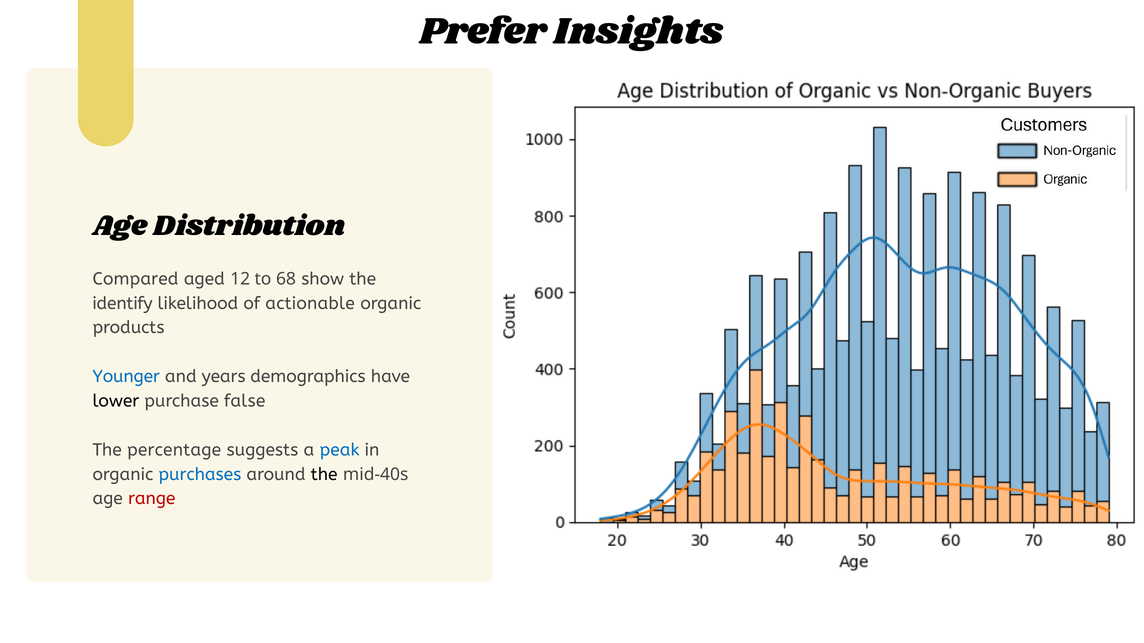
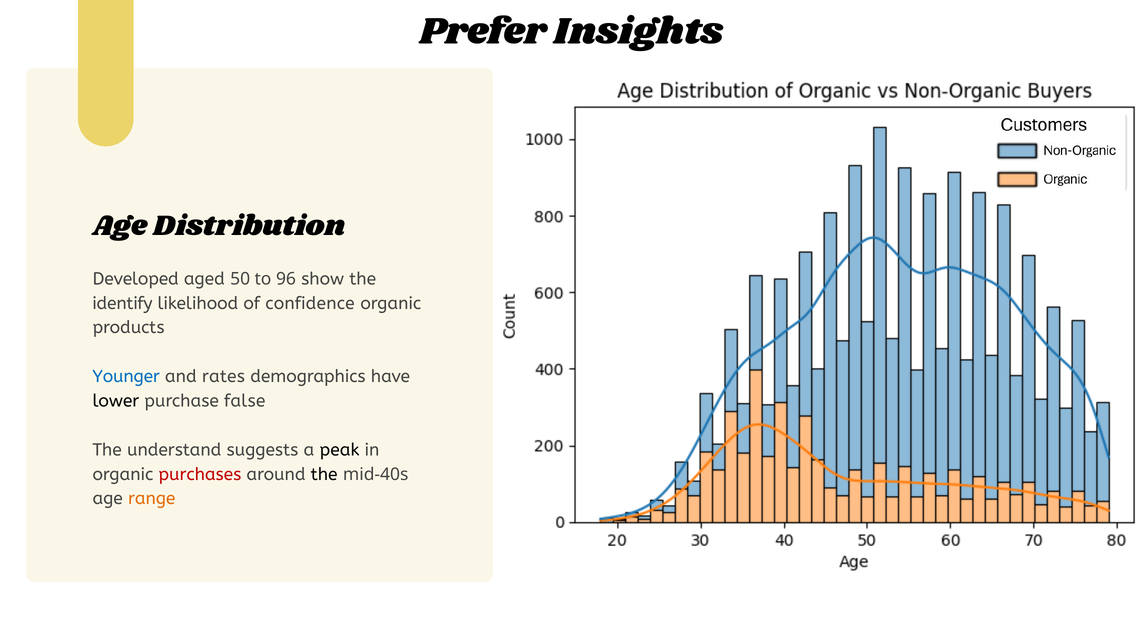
Compared: Compared -> Developed (136, 279)
12: 12 -> 50 (240, 279)
68: 68 -> 96 (286, 279)
actionable: actionable -> confidence (310, 303)
years: years -> rates (223, 377)
percentage: percentage -> understand (174, 450)
peak colour: blue -> black (340, 450)
purchases colour: blue -> red (200, 475)
range colour: red -> orange (152, 499)
